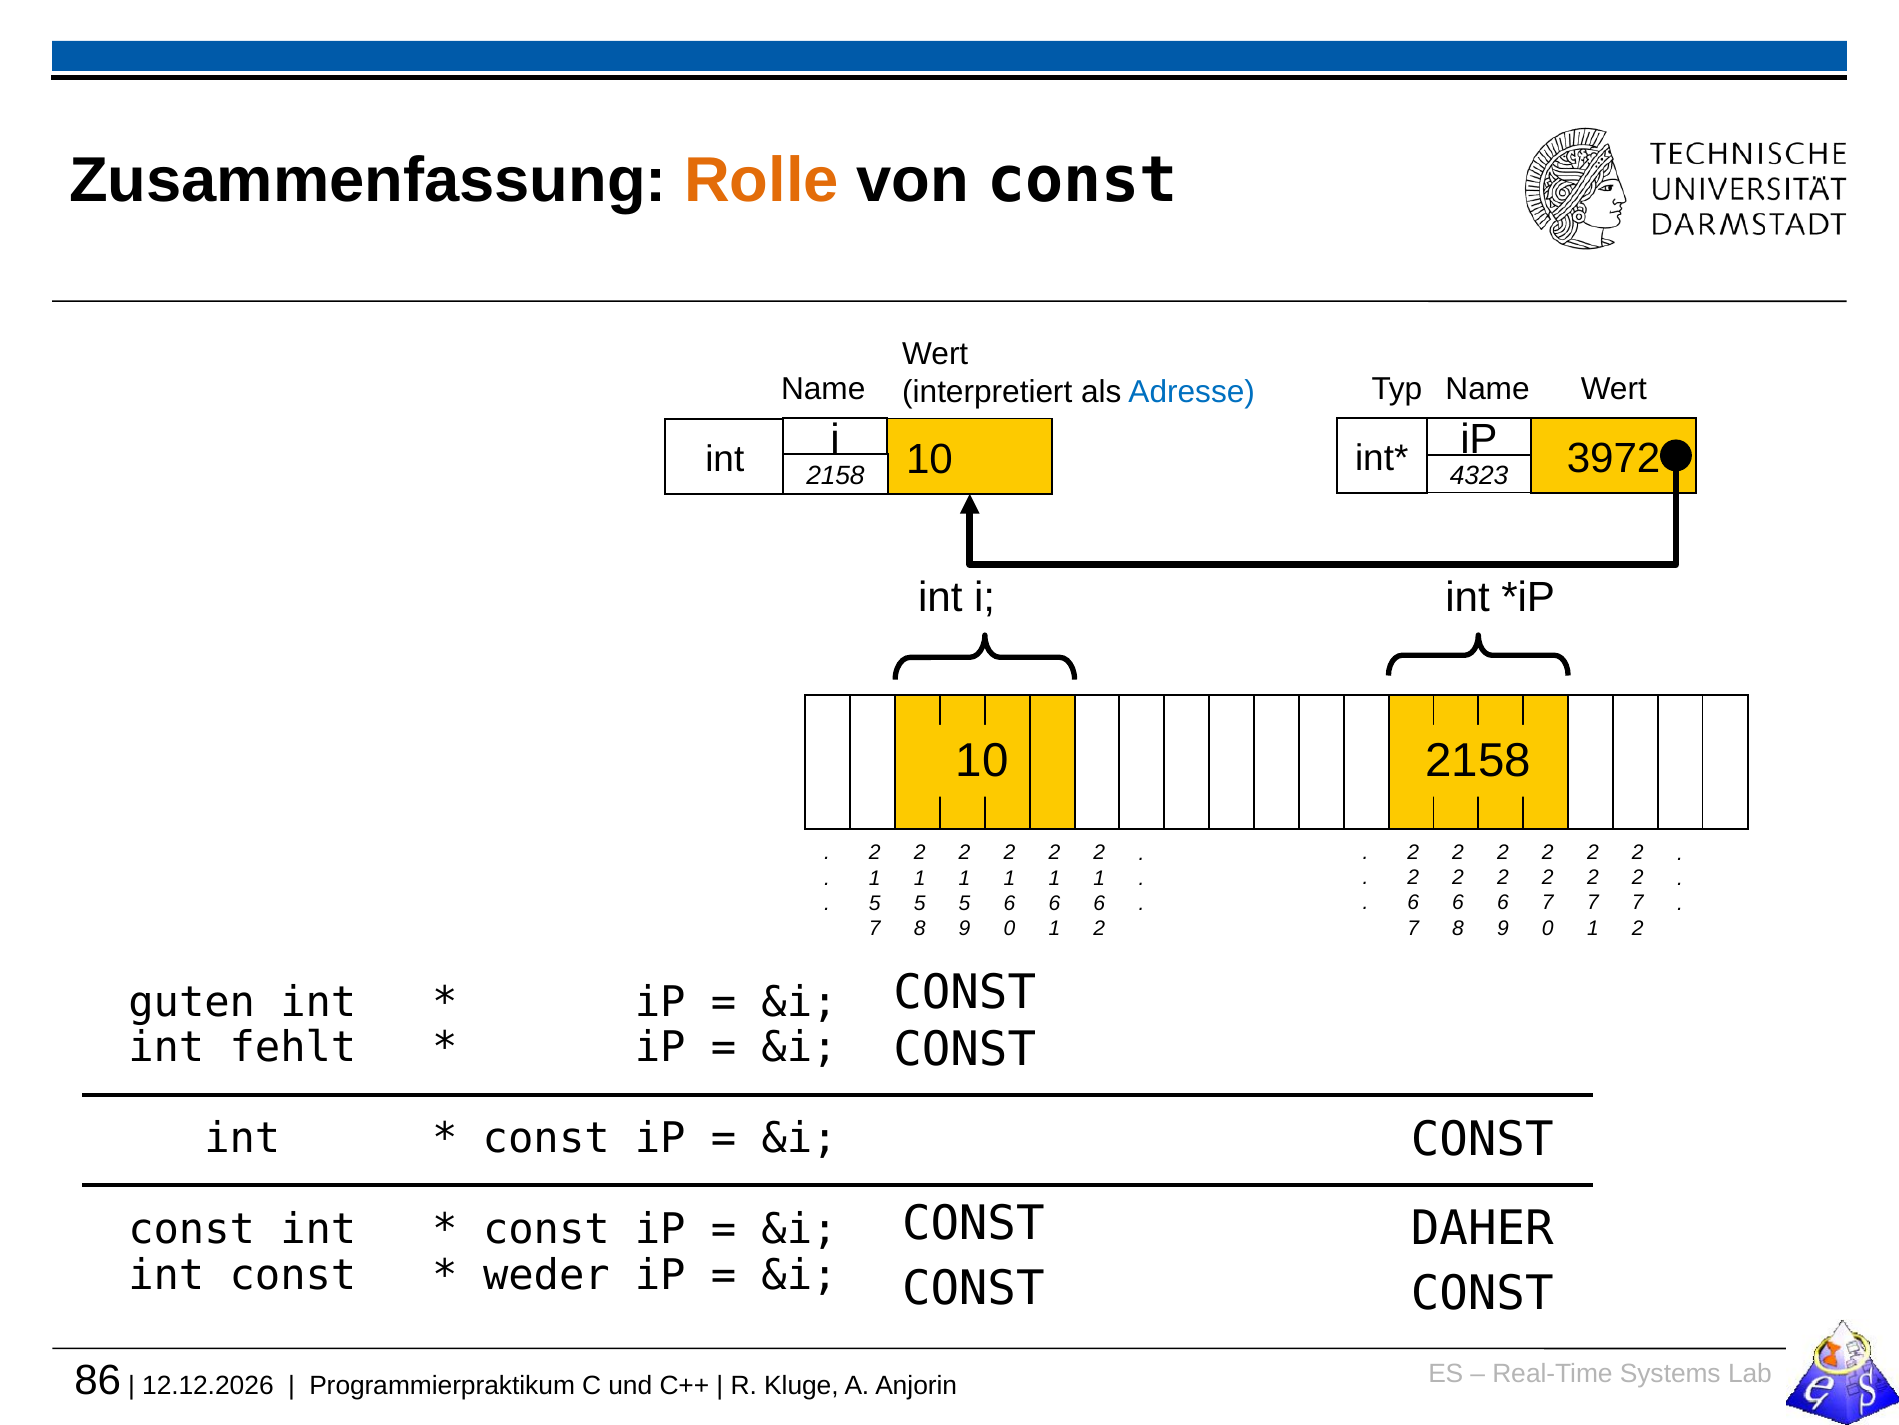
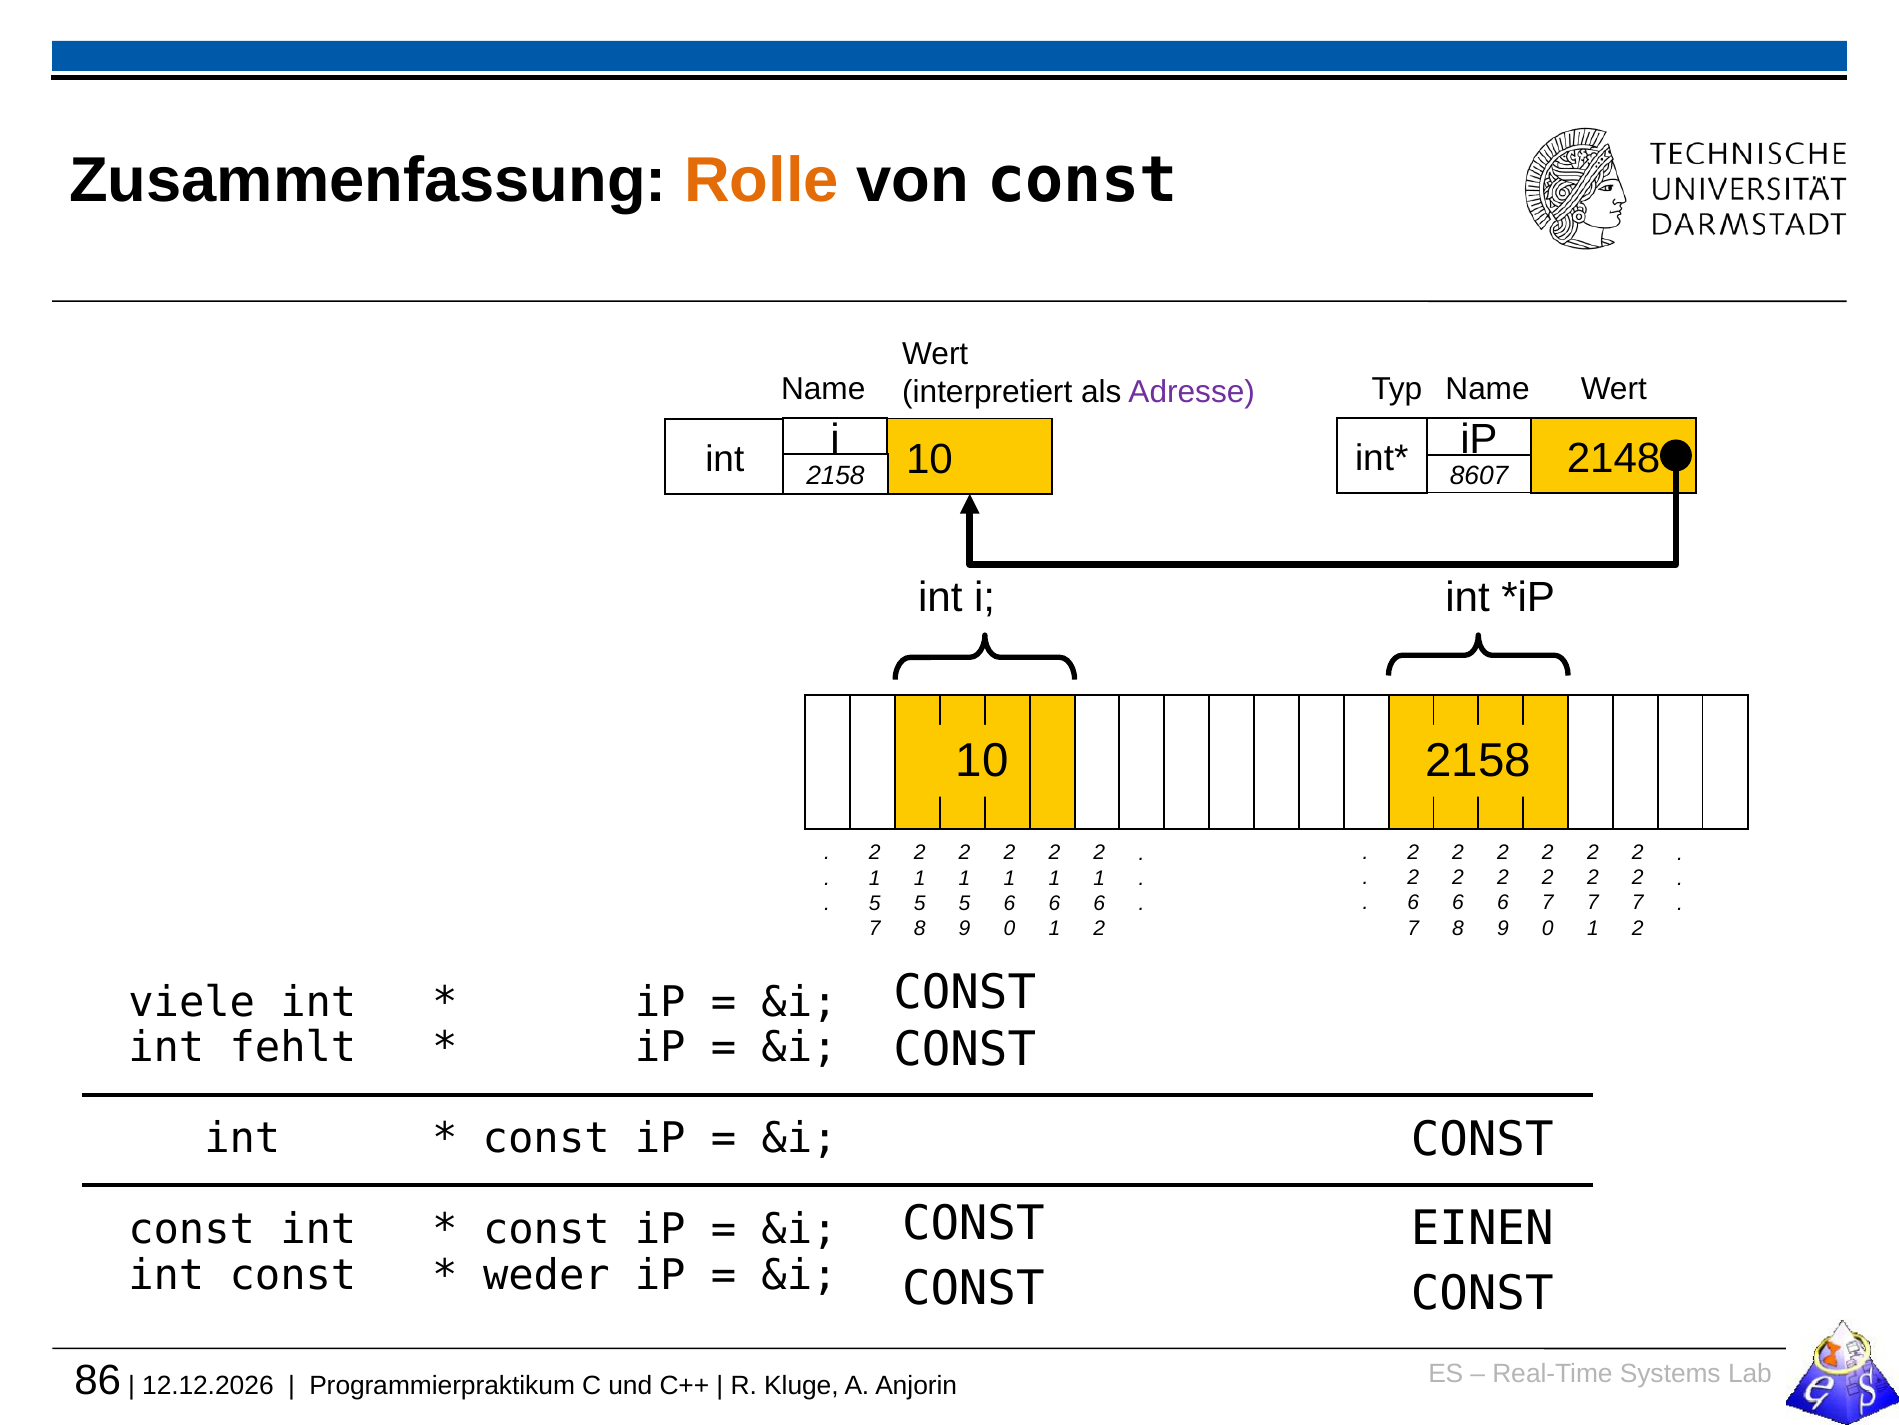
Adresse colour: blue -> purple (1192, 392)
4323: 4323 -> 8607 (1479, 476)
3972: 3972 -> 2148 (1614, 458)
guten: guten -> viele (192, 1002)
DAHER: DAHER -> EINEN (1482, 1229)
